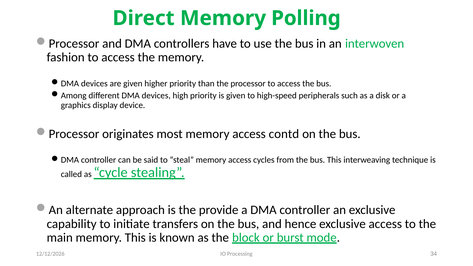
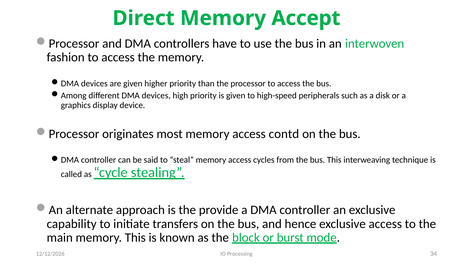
Polling: Polling -> Accept (306, 18)
